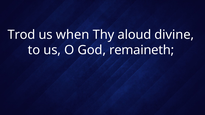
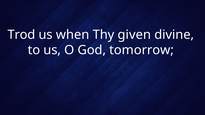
aloud: aloud -> given (134, 35)
remaineth: remaineth -> tomorrow (142, 50)
